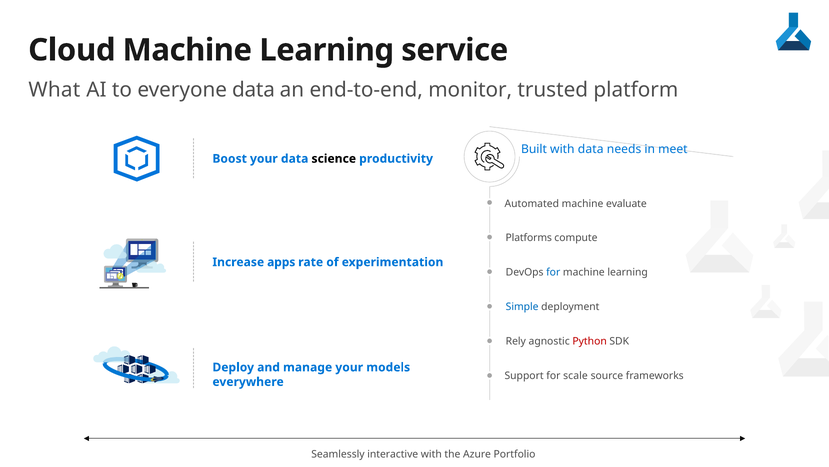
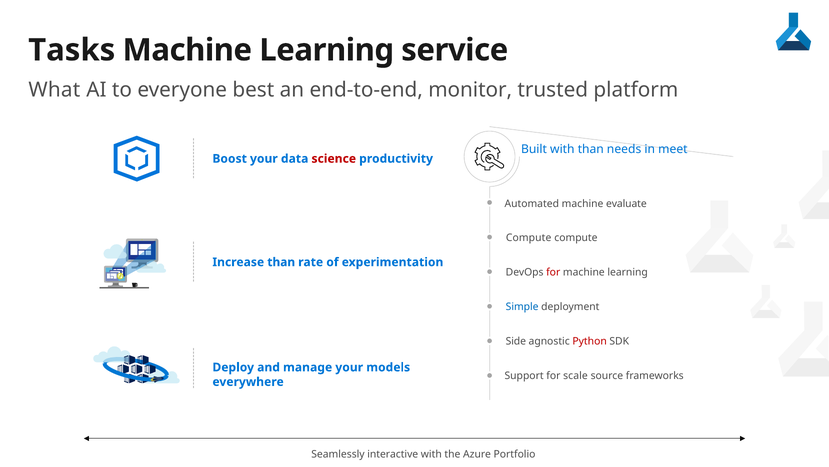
Cloud: Cloud -> Tasks (72, 50)
everyone data: data -> best (253, 90)
with data: data -> than (591, 149)
science colour: black -> red (334, 158)
Platforms: Platforms -> Compute (529, 237)
Increase apps: apps -> than (281, 262)
for colour: blue -> red (553, 272)
Rely: Rely -> Side (516, 341)
